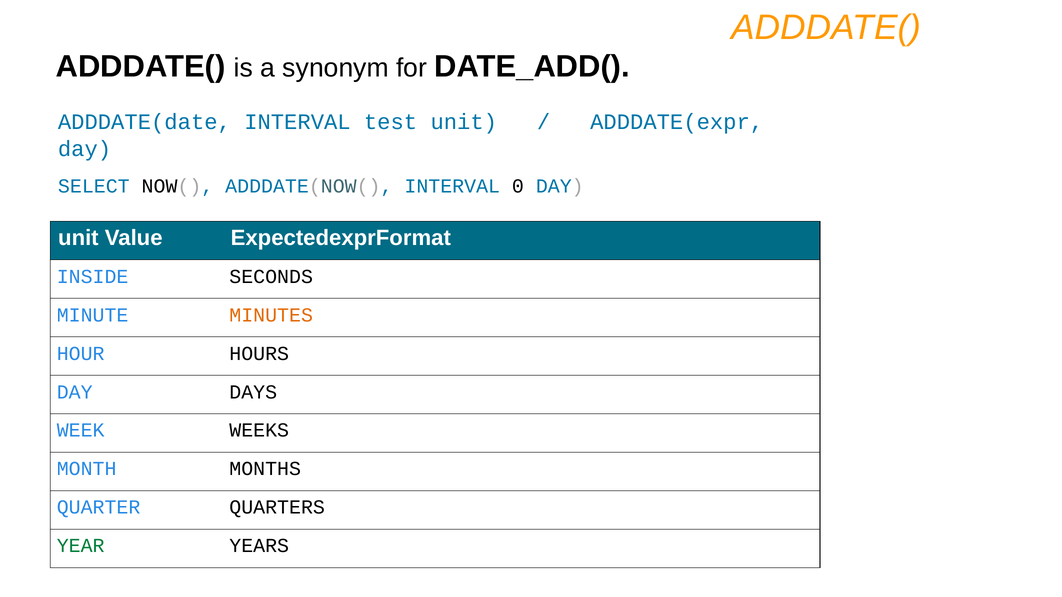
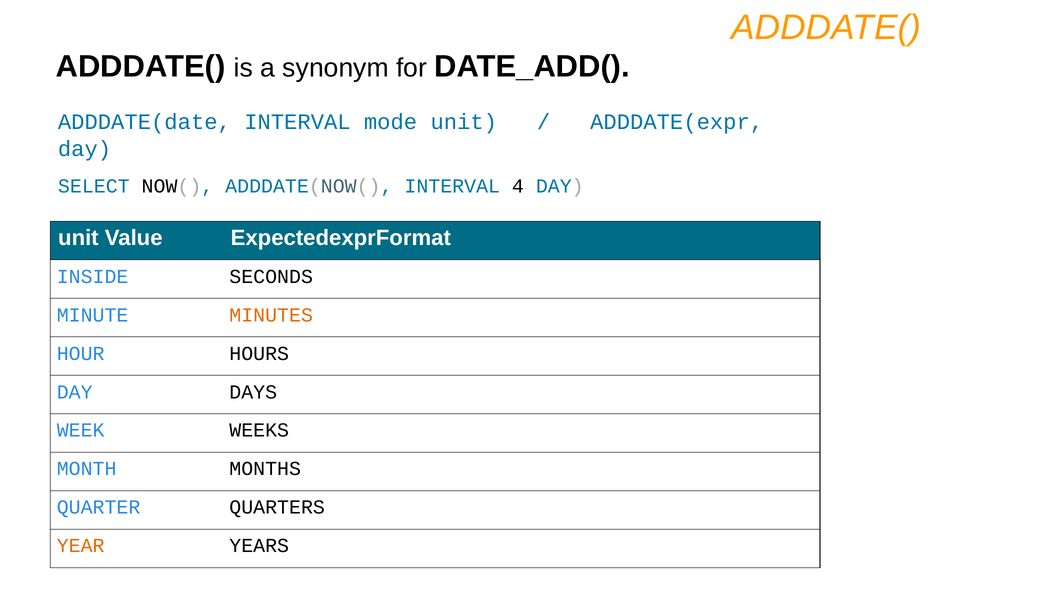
test: test -> mode (391, 122)
0: 0 -> 4 (518, 186)
YEAR colour: green -> orange (81, 546)
